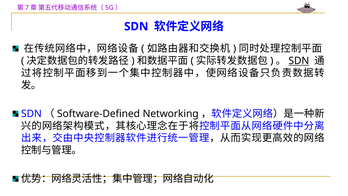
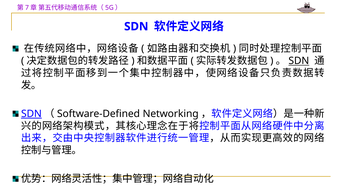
SDN underline: none -> present (31, 114)
